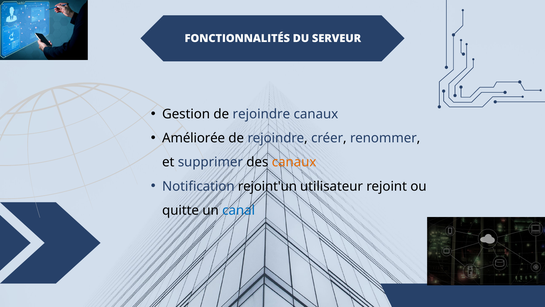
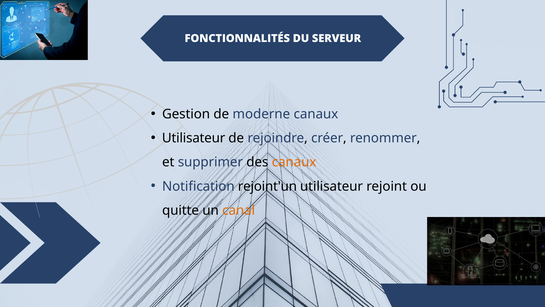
Gestion de rejoindre: rejoindre -> moderne (261, 114)
Améliorée: Améliorée -> Utilisateur (194, 138)
canal colour: blue -> orange (239, 210)
